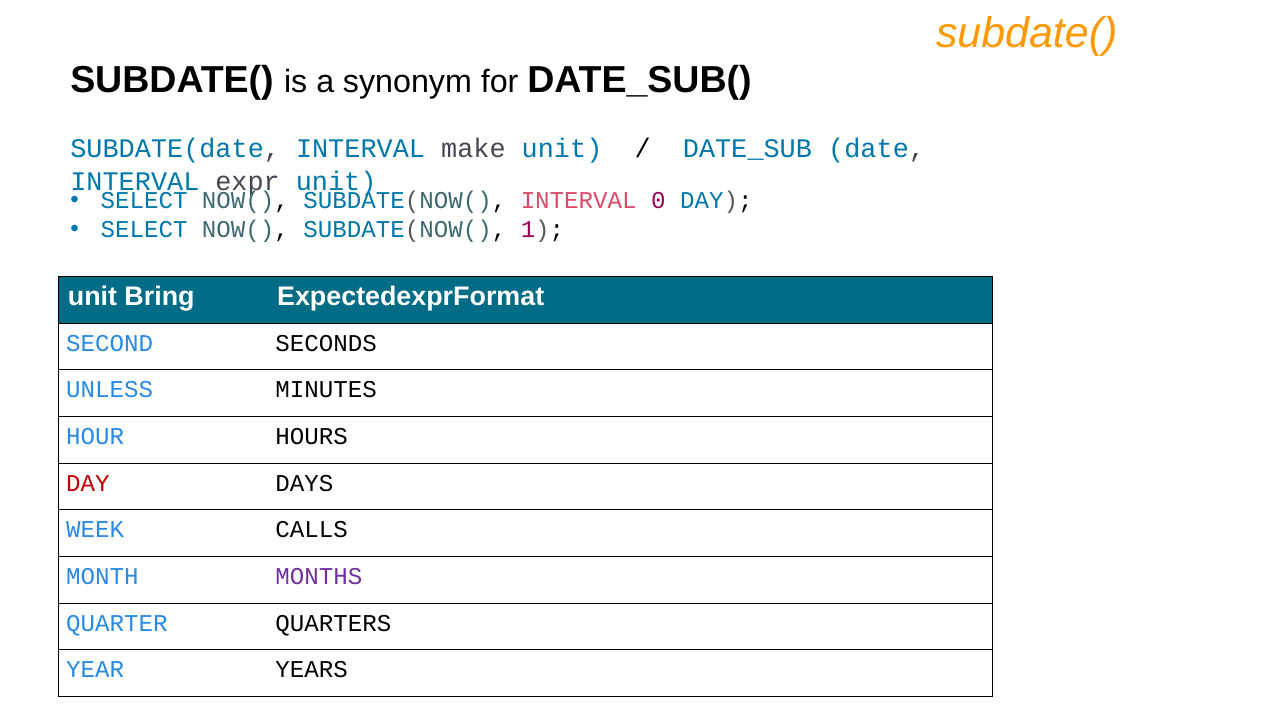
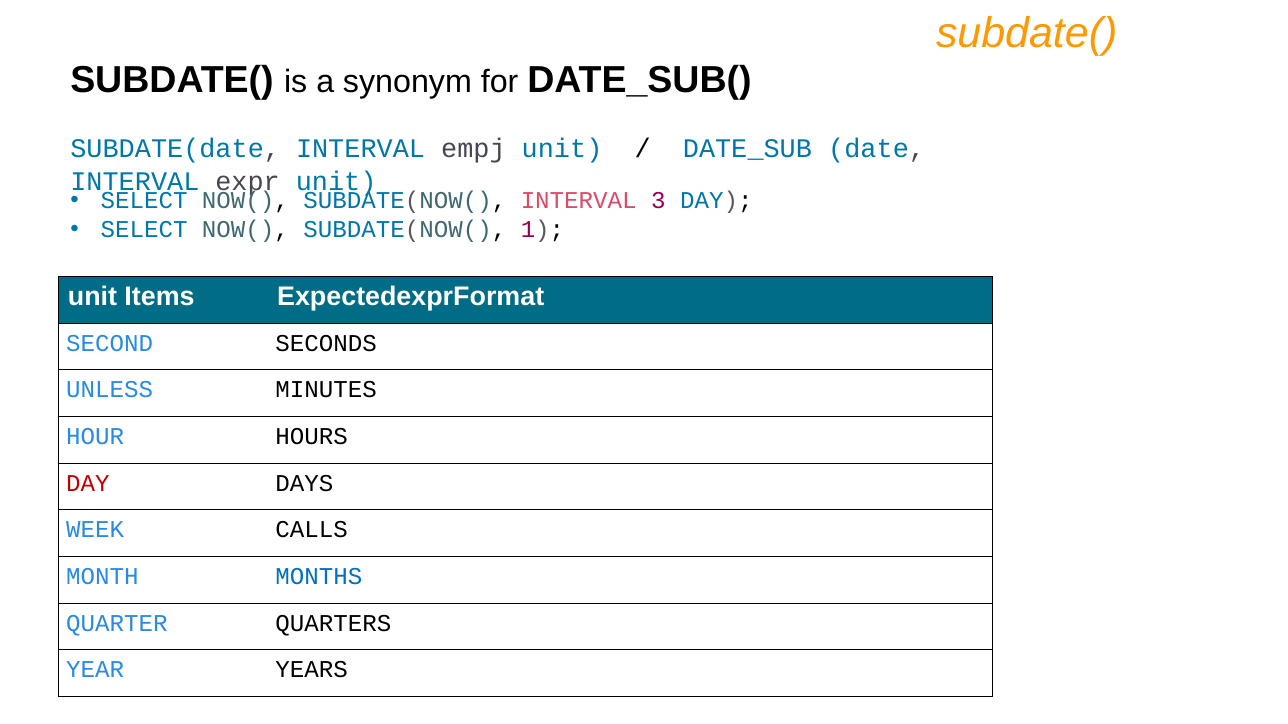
make: make -> empj (473, 149)
0: 0 -> 3 (658, 201)
Bring: Bring -> Items (160, 297)
MONTHS colour: purple -> blue (319, 577)
